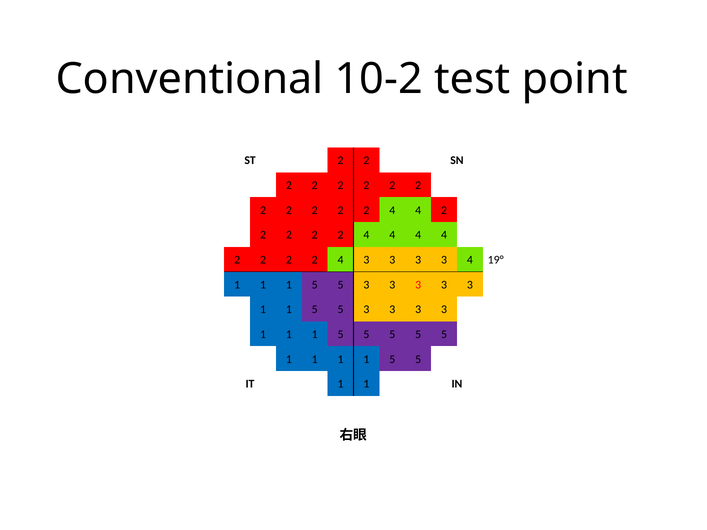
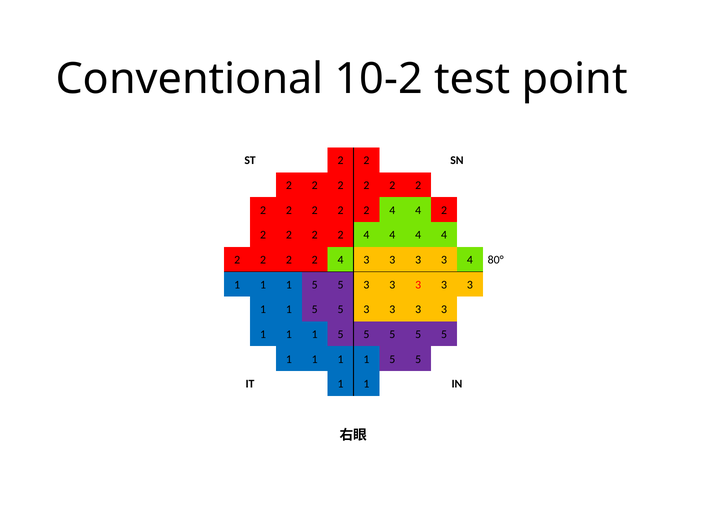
19°: 19° -> 80° (496, 260)
